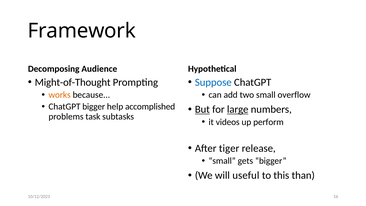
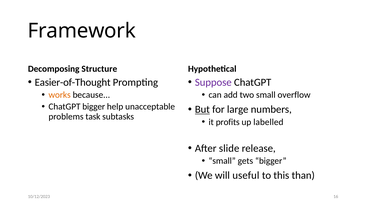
Audience: Audience -> Structure (99, 69)
Might-of-Thought: Might-of-Thought -> Easier-of-Thought (73, 82)
Suppose colour: blue -> purple (213, 82)
accomplished: accomplished -> unacceptable (150, 107)
large underline: present -> none (238, 109)
videos: videos -> profits (228, 122)
perform: perform -> labelled (268, 122)
tiger: tiger -> slide (229, 148)
